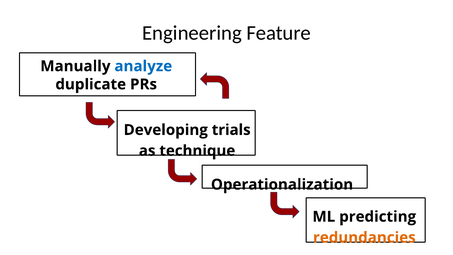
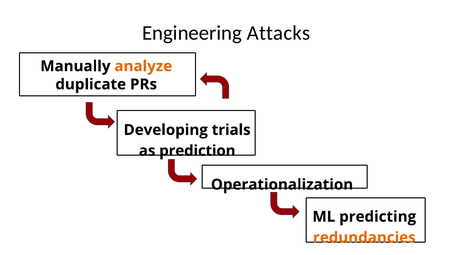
Feature: Feature -> Attacks (278, 33)
analyze colour: blue -> orange (143, 66)
technique: technique -> prediction (197, 151)
